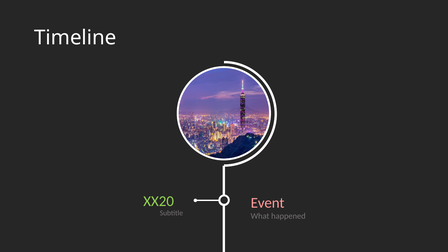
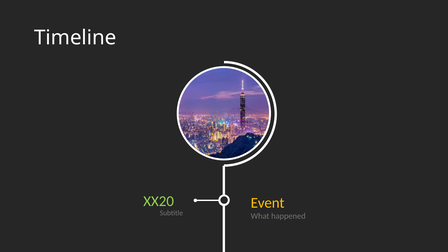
Event colour: pink -> yellow (268, 203)
